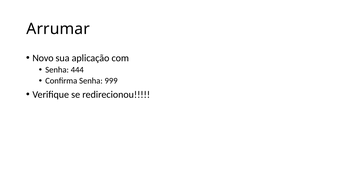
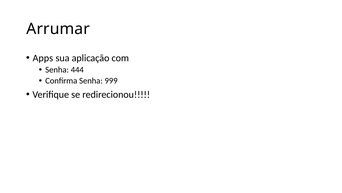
Novo: Novo -> Apps (43, 58)
